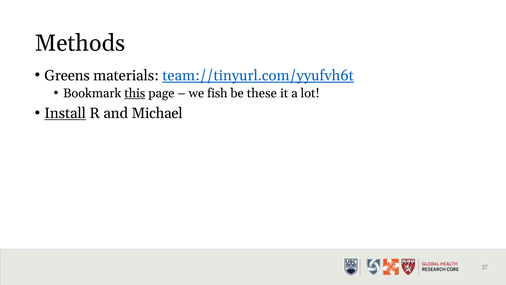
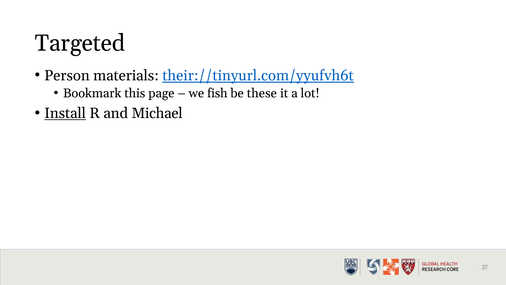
Methods: Methods -> Targeted (80, 43)
Greens: Greens -> Person (67, 75)
team://tinyurl.com/yyufvh6t: team://tinyurl.com/yyufvh6t -> their://tinyurl.com/yyufvh6t (258, 75)
this underline: present -> none (135, 93)
